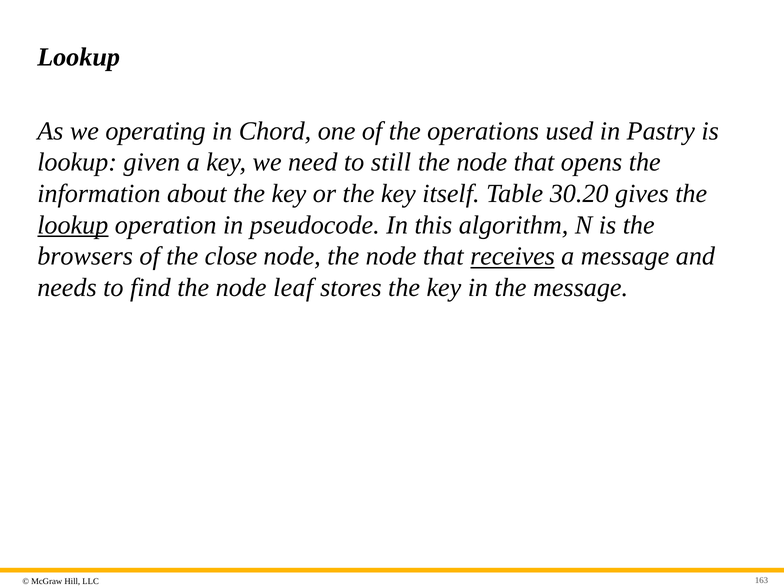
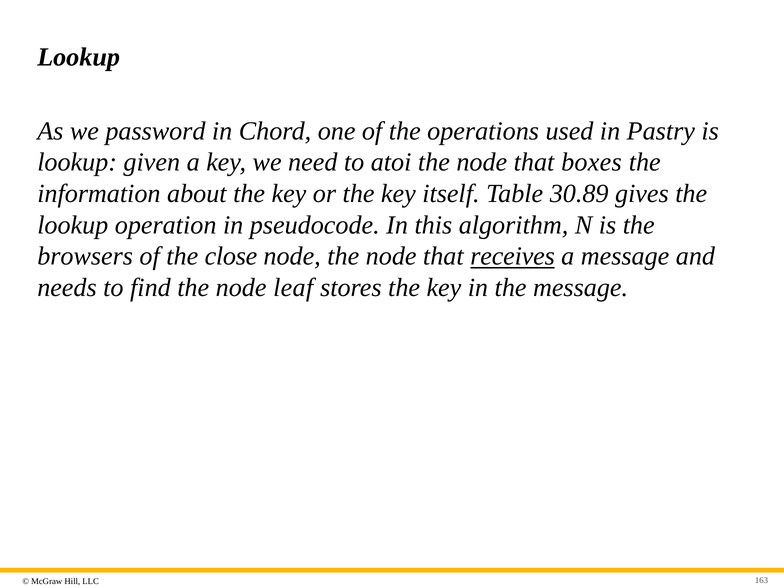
operating: operating -> password (155, 131)
still: still -> atoi (391, 162)
opens: opens -> boxes (591, 162)
30.20: 30.20 -> 30.89 (579, 194)
lookup underline: present -> none (73, 225)
